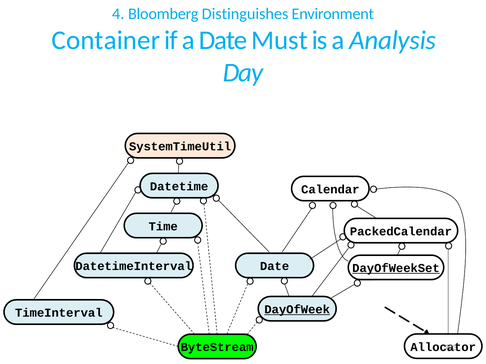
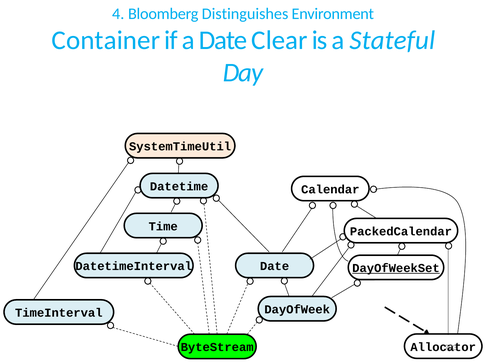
Must: Must -> Clear (279, 40)
Analysis: Analysis -> Stateful (392, 40)
DayOfWeek underline: present -> none (297, 310)
